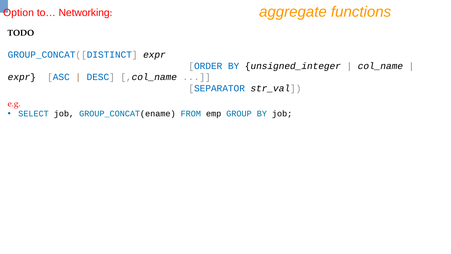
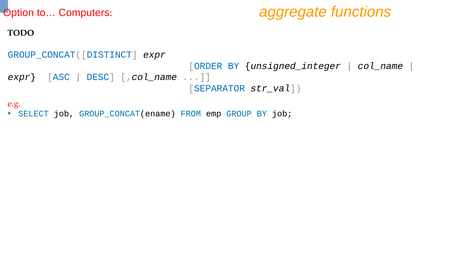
Networking: Networking -> Computers (84, 13)
